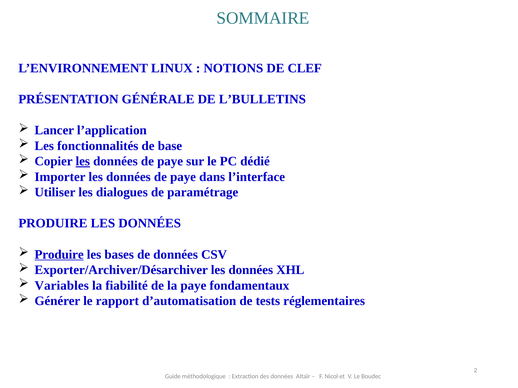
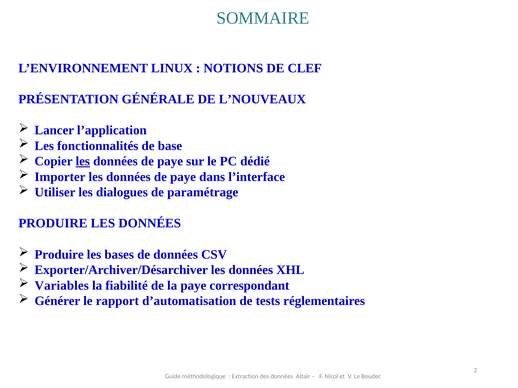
L’BULLETINS: L’BULLETINS -> L’NOUVEAUX (262, 99)
Produire underline: present -> none (59, 255)
fondamentaux: fondamentaux -> correspondant (249, 286)
